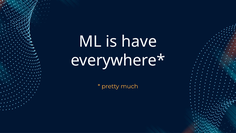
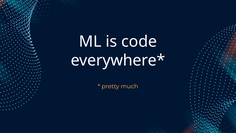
have: have -> code (139, 41)
